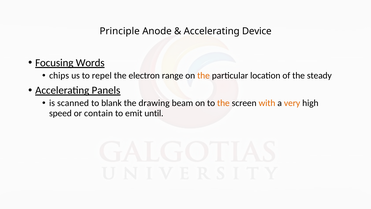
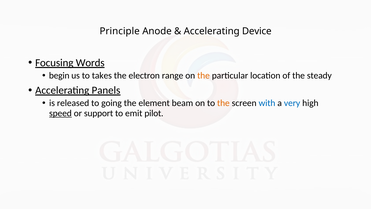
chips: chips -> begin (59, 76)
repel: repel -> takes (102, 76)
scanned: scanned -> released (73, 103)
blank: blank -> going (112, 103)
drawing: drawing -> element (154, 103)
with colour: orange -> blue (267, 103)
very colour: orange -> blue (292, 103)
speed underline: none -> present (60, 113)
contain: contain -> support (99, 113)
until: until -> pilot (154, 113)
